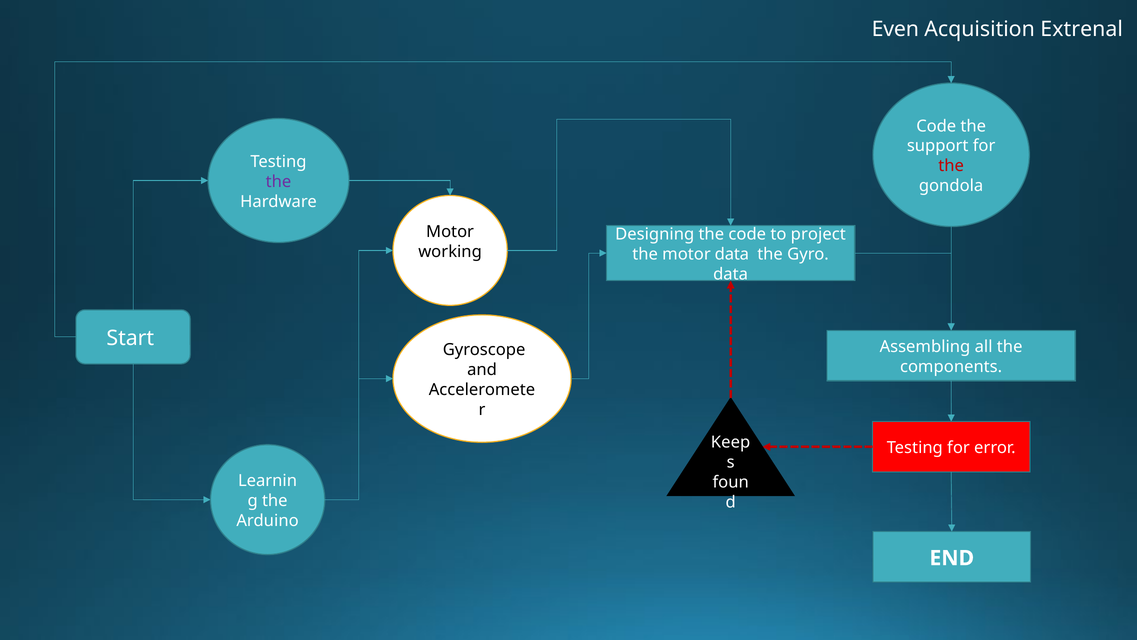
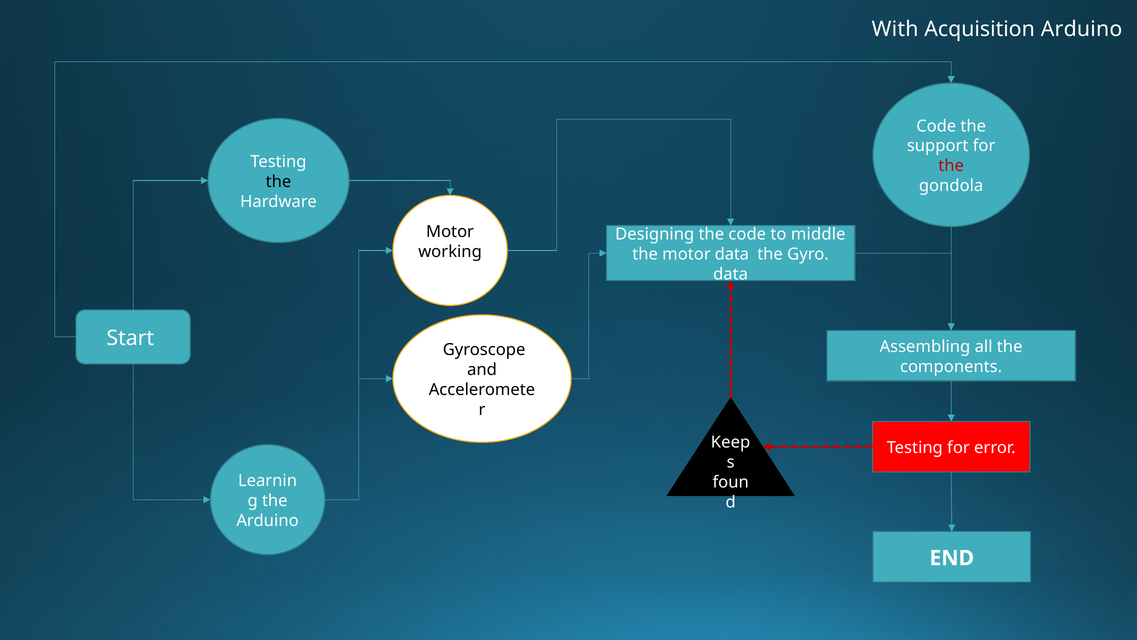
Even: Even -> With (895, 29)
Acquisition Extrenal: Extrenal -> Arduino (1082, 29)
the colour: purple -> black (279, 181)
project: project -> middle (818, 234)
